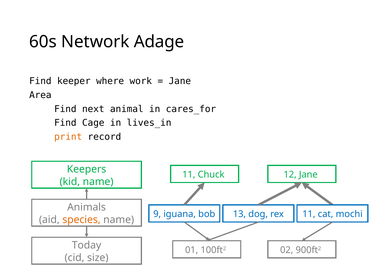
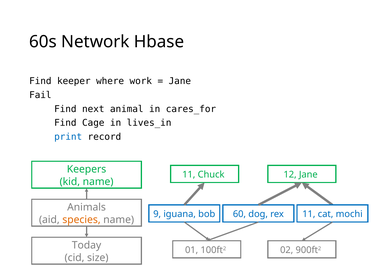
Adage: Adage -> Hbase (159, 42)
Area: Area -> Fail (40, 95)
print colour: orange -> blue (68, 136)
13: 13 -> 60 (239, 214)
